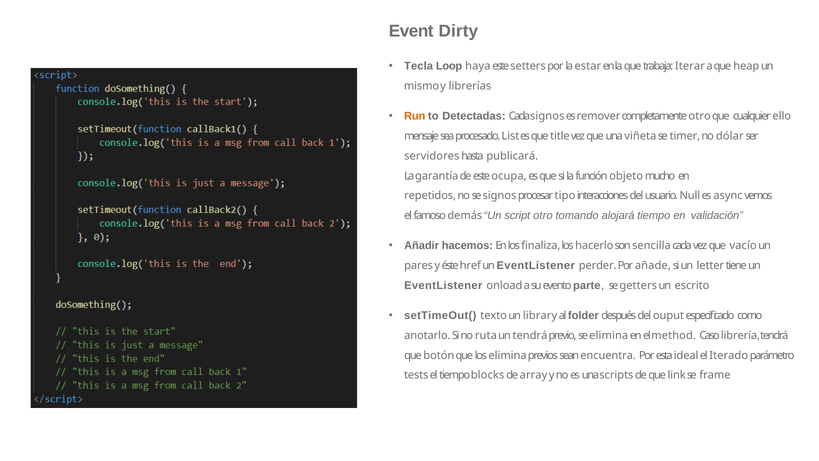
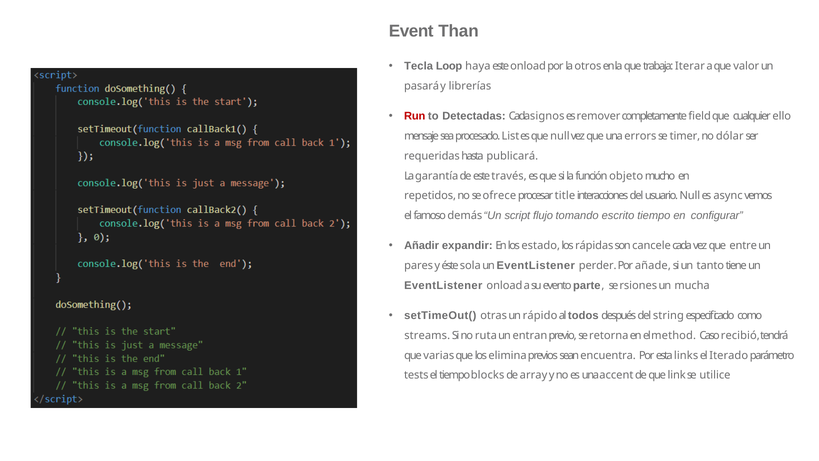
Dirty: Dirty -> Than (458, 31)
este setters: setters -> onload (528, 66)
estar: estar -> otros (588, 66)
heap: heap -> valor (746, 66)
mismo: mismo -> pasará (422, 86)
Run colour: orange -> red (415, 116)
completamente otro: otro -> field (700, 116)
que title: title -> null (560, 136)
viñeta: viñeta -> errors (640, 136)
servidores: servidores -> requeridas (432, 156)
ocupa: ocupa -> través (509, 176)
se signos: signos -> ofrece (499, 196)
tipo: tipo -> title (565, 196)
script otro: otro -> flujo (543, 216)
alojará: alojará -> escrito (618, 216)
validación: validación -> configurar (717, 216)
hacemos: hacemos -> expandir (467, 246)
finaliza: finaliza -> estado (541, 246)
hacerlo: hacerlo -> rápidas (594, 246)
sencilla: sencilla -> cancele (651, 246)
vacío: vacío -> entre (743, 246)
href: href -> sola (470, 266)
letter: letter -> tanto (710, 266)
getters: getters -> rsiones (638, 285)
escrito: escrito -> mucha (692, 285)
texto: texto -> otras (494, 315)
library: library -> rápido (540, 315)
folder: folder -> todos (583, 315)
ouput: ouput -> string (668, 315)
anotarlo: anotarlo -> streams (427, 335)
un tendrá: tendrá -> entran (530, 335)
se elimina: elimina -> retorna (609, 335)
librería: librería -> recibió (740, 335)
botón: botón -> varias (439, 355)
ideal: ideal -> links (686, 355)
scripts: scripts -> accent (616, 375)
frame: frame -> utilice (715, 375)
